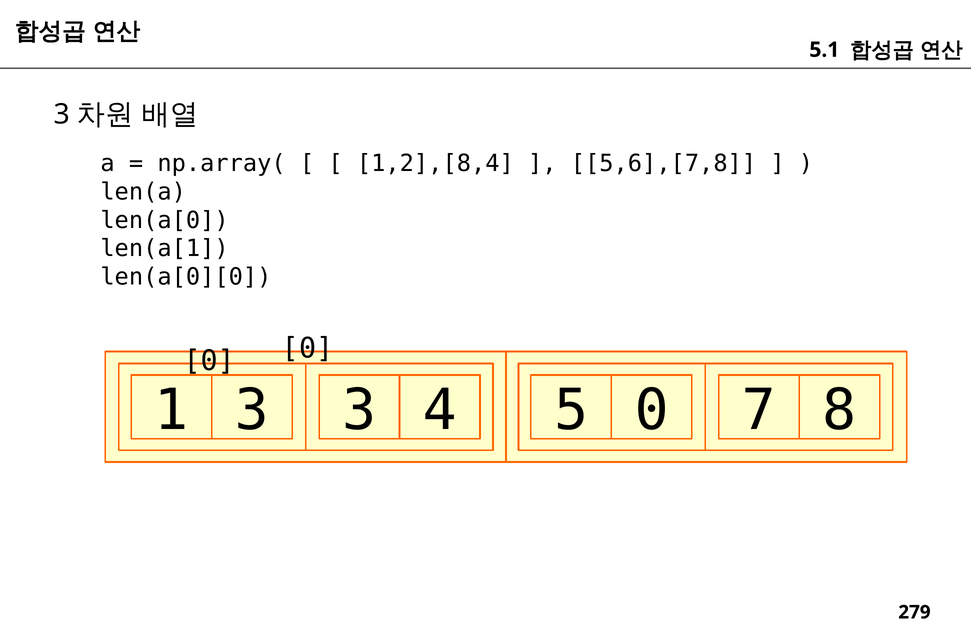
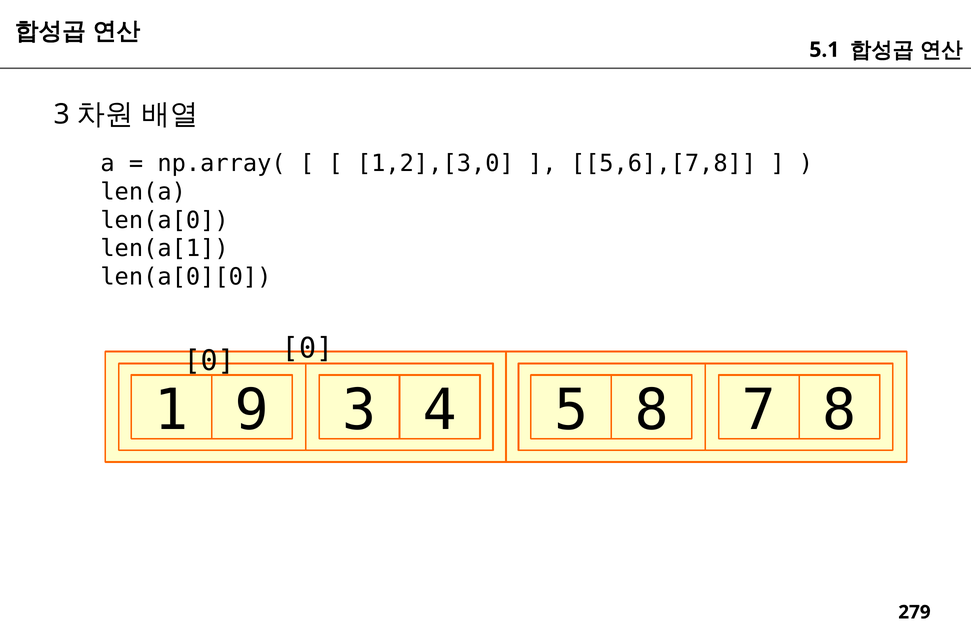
1,2],[8,4: 1,2],[8,4 -> 1,2],[3,0 (435, 164)
1 3: 3 -> 9 (252, 411)
5 0: 0 -> 8 (652, 411)
